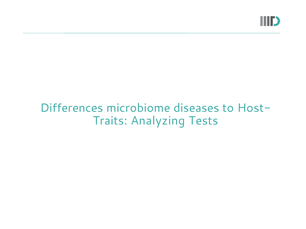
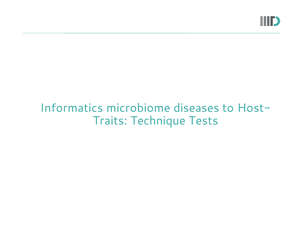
Differences: Differences -> Informatics (72, 108)
Analyzing: Analyzing -> Technique (158, 121)
